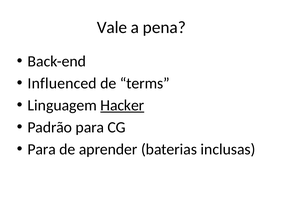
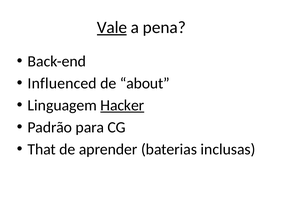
Vale underline: none -> present (112, 27)
terms: terms -> about (145, 83)
Para: Para -> That (42, 149)
